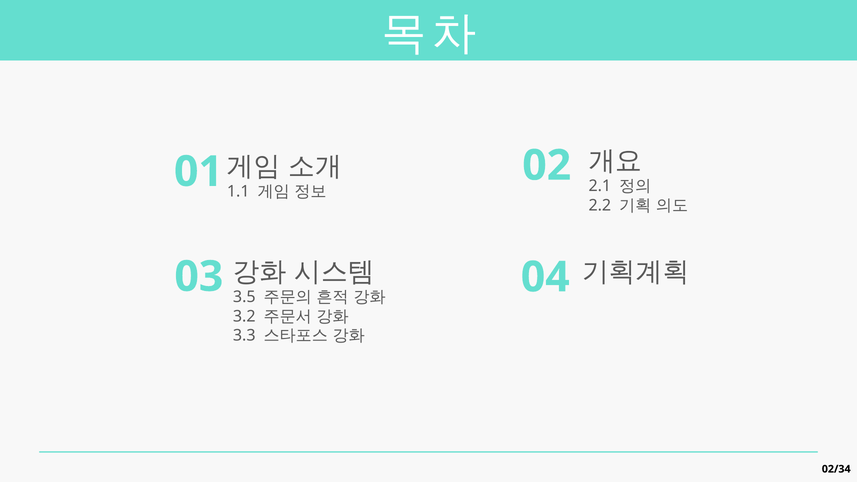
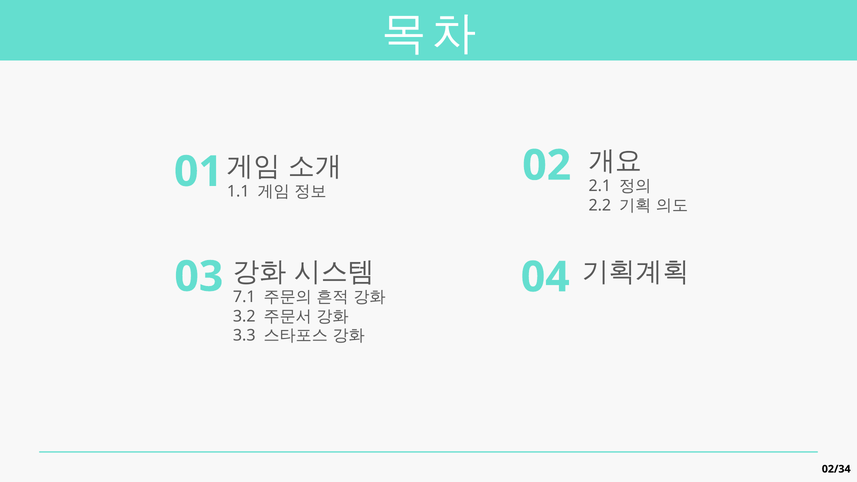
3.5: 3.5 -> 7.1 (244, 297)
